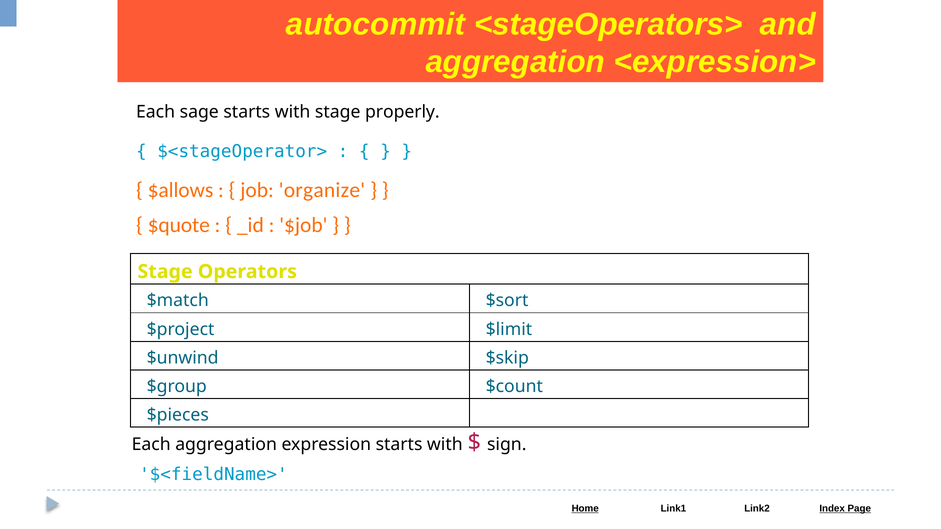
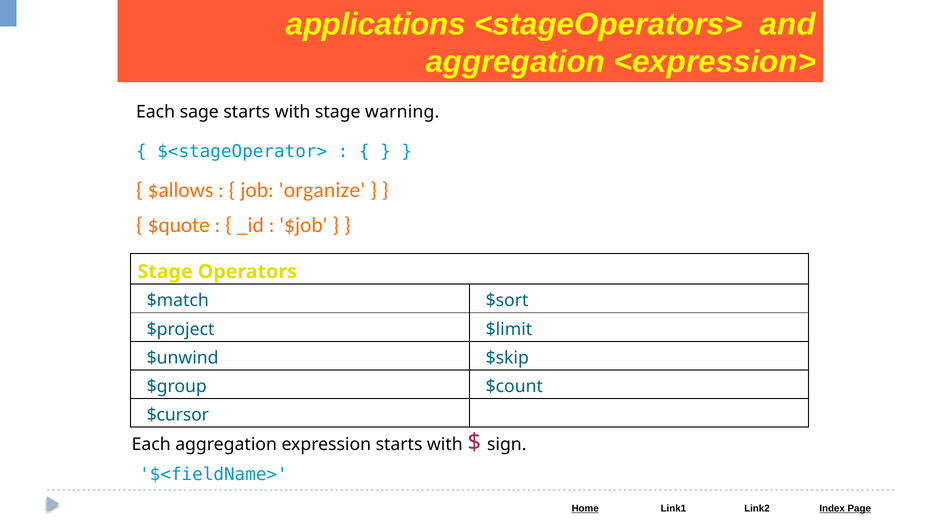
autocommit: autocommit -> applications (376, 24)
properly: properly -> warning (402, 112)
$pieces: $pieces -> $cursor (178, 415)
